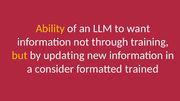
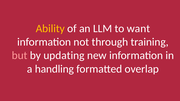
but colour: yellow -> pink (20, 56)
consider: consider -> handling (54, 69)
trained: trained -> overlap (142, 69)
